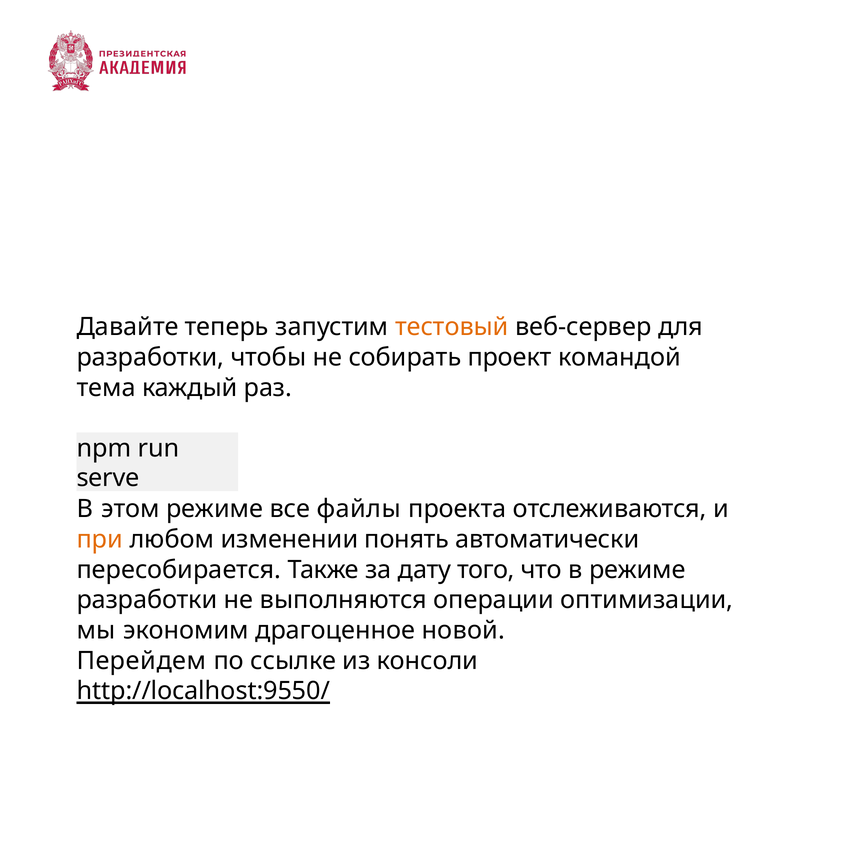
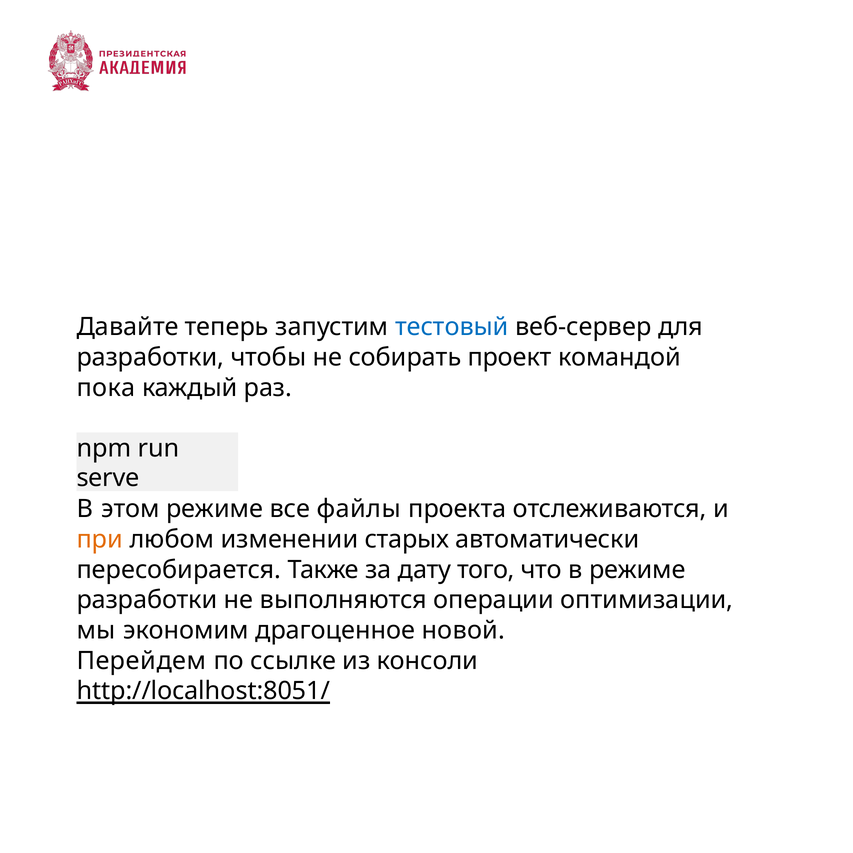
тестовый colour: orange -> blue (452, 327)
тема: тема -> пока (106, 388)
понять: понять -> старых (407, 539)
http://localhost:9550/: http://localhost:9550/ -> http://localhost:8051/ (203, 691)
